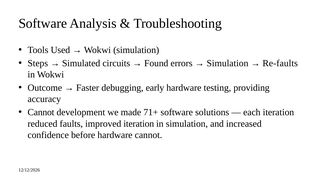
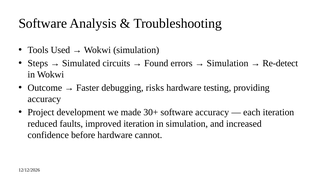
Re-faults: Re-faults -> Re-detect (280, 63)
early: early -> risks (155, 88)
Cannot: Cannot -> Project (41, 112)
71+: 71+ -> 30+ (151, 112)
software solutions: solutions -> accuracy (212, 112)
